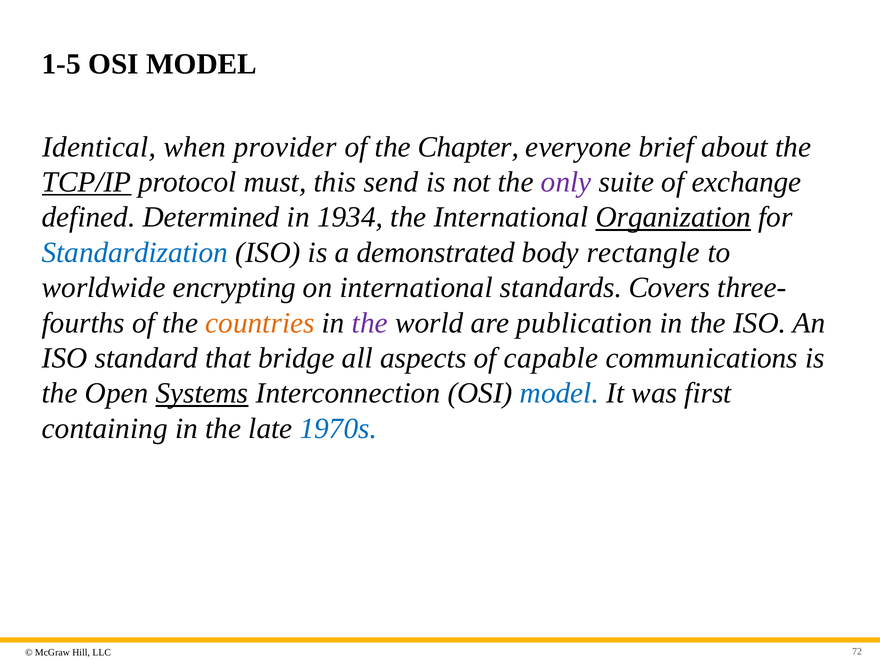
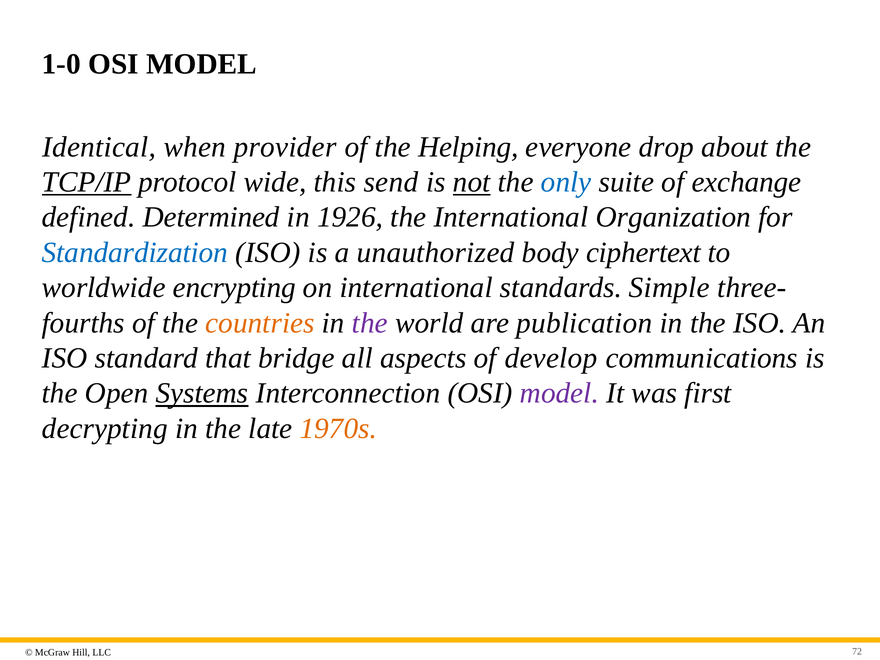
1-5: 1-5 -> 1-0 (61, 64)
Chapter: Chapter -> Helping (468, 147)
brief: brief -> drop (666, 147)
must: must -> wide (275, 182)
not underline: none -> present (472, 182)
only colour: purple -> blue (566, 182)
1934: 1934 -> 1926 (350, 217)
Organization underline: present -> none (673, 217)
demonstrated: demonstrated -> unauthorized (436, 253)
rectangle: rectangle -> ciphertext (644, 253)
Covers: Covers -> Simple (669, 288)
capable: capable -> develop (551, 358)
model colour: blue -> purple (559, 393)
containing: containing -> decrypting (105, 429)
1970s colour: blue -> orange (338, 429)
